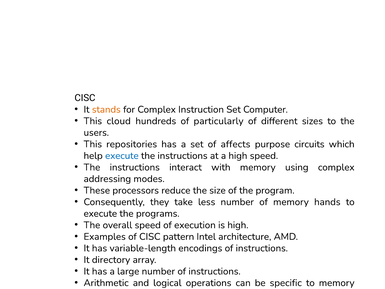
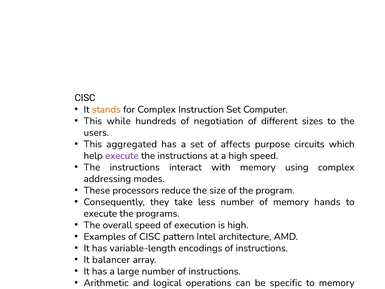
cloud: cloud -> while (119, 121)
particularly: particularly -> negotiation (219, 121)
repositories: repositories -> aggregated (132, 144)
execute colour: blue -> purple (122, 156)
directory: directory -> balancer (111, 260)
